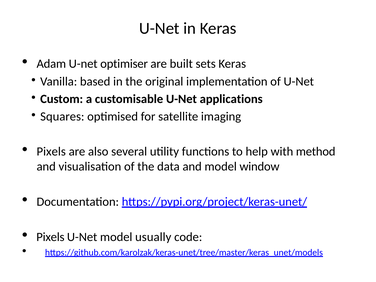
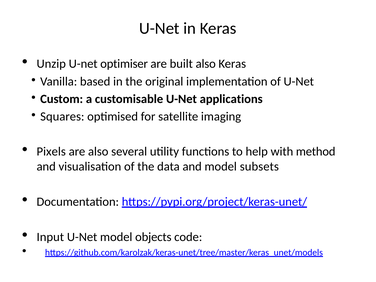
Adam: Adam -> Unzip (51, 64)
built sets: sets -> also (206, 64)
window: window -> subsets (259, 167)
Pixels: Pixels -> Input (50, 237)
usually: usually -> objects (153, 237)
